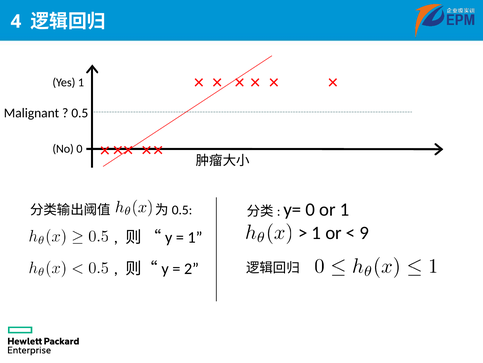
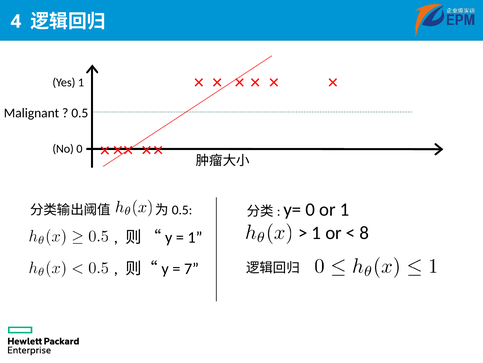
9: 9 -> 8 (364, 233)
2: 2 -> 7 (191, 268)
